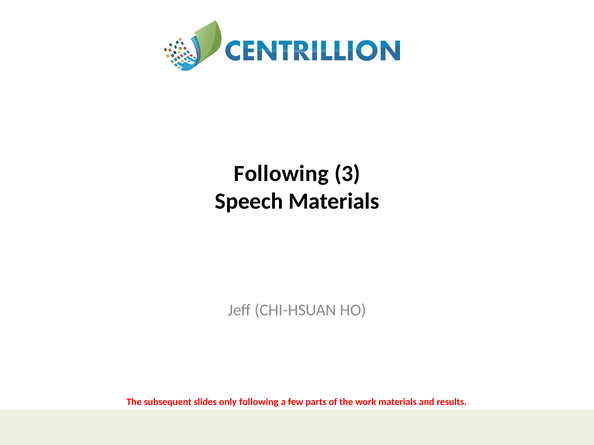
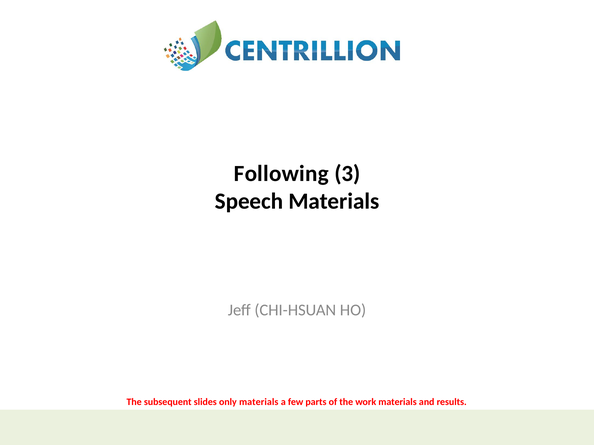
only following: following -> materials (259, 402)
